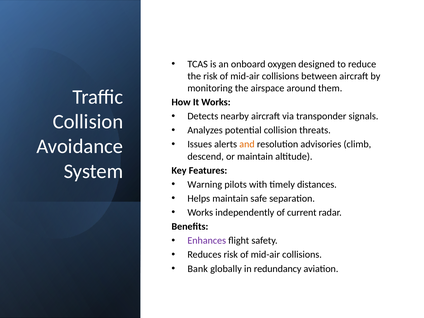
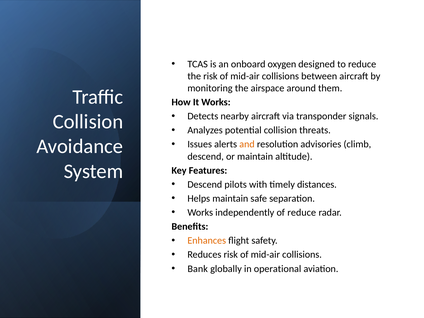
Warning: Warning -> Descend (205, 184)
of current: current -> reduce (302, 213)
Enhances colour: purple -> orange (207, 241)
redundancy: redundancy -> operational (278, 269)
